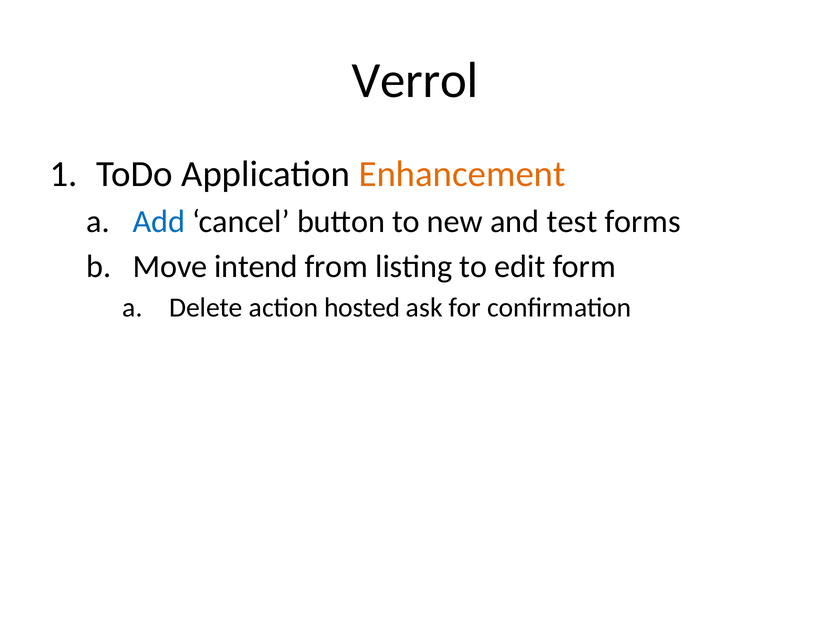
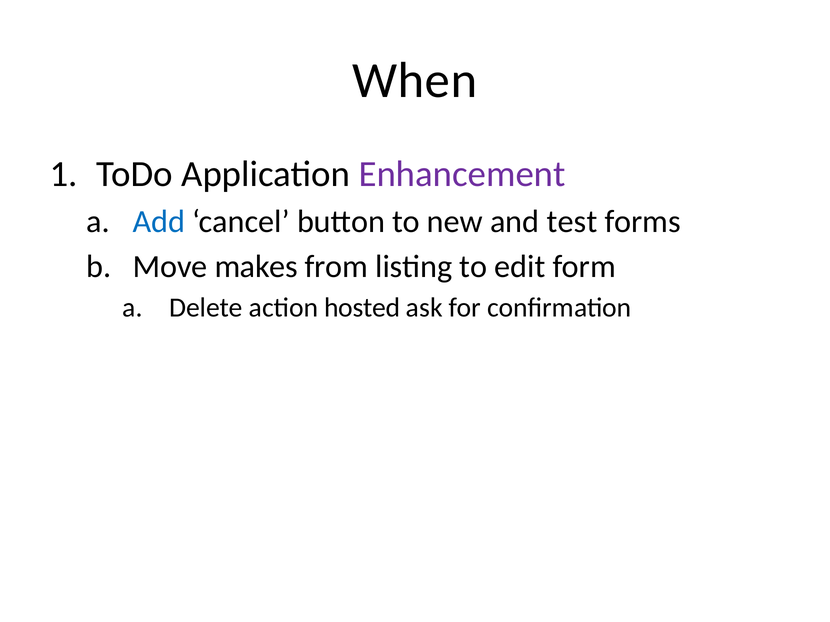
Verrol: Verrol -> When (415, 80)
Enhancement colour: orange -> purple (462, 174)
intend: intend -> makes (256, 267)
